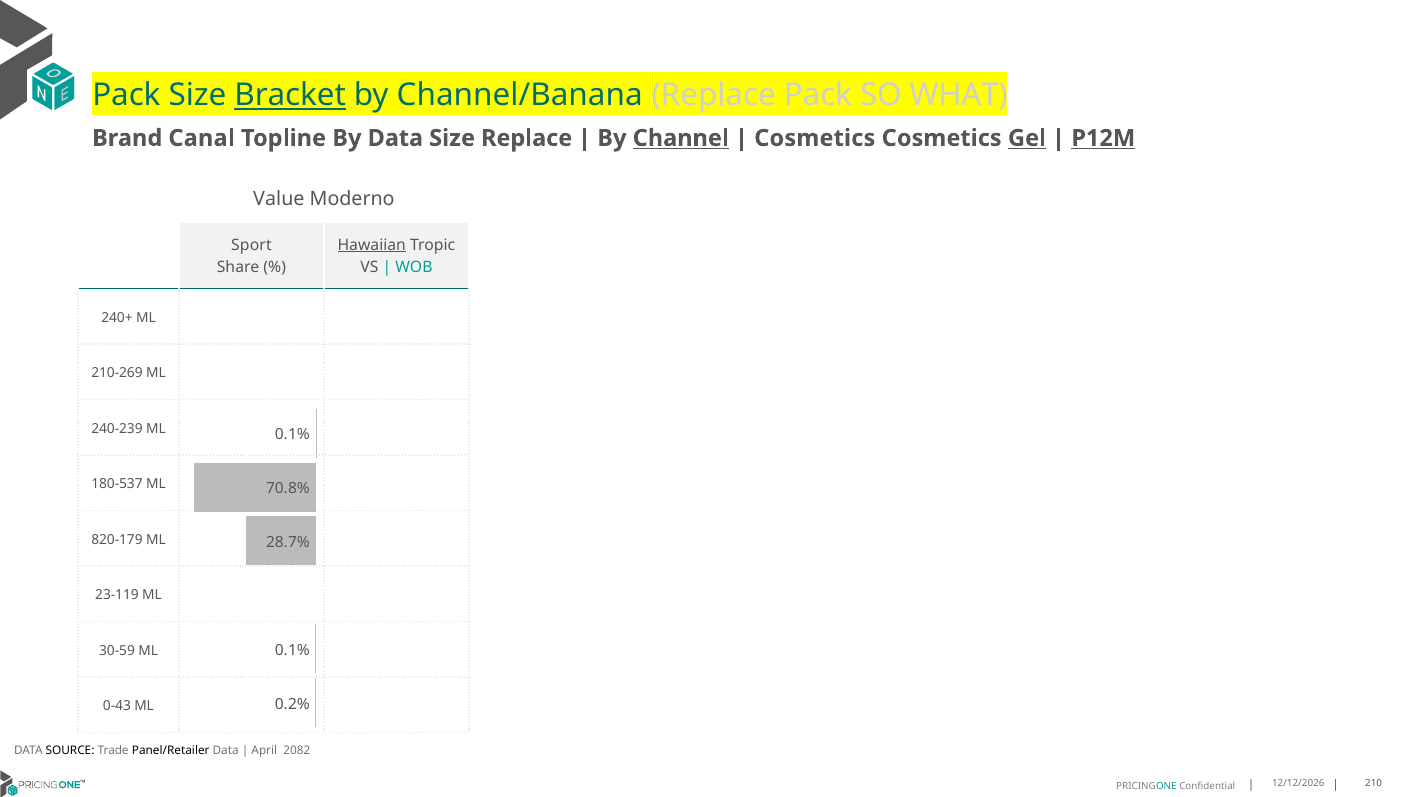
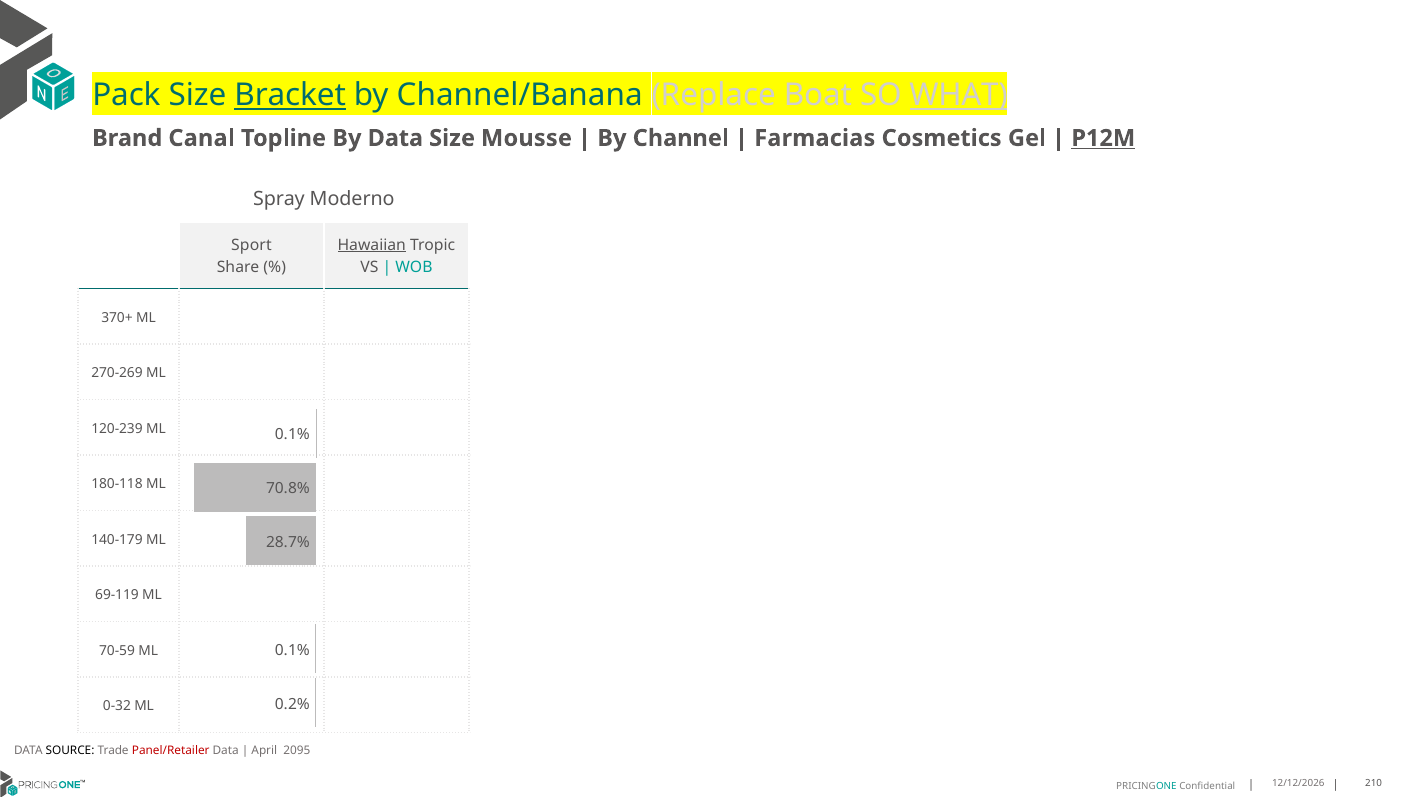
Replace Pack: Pack -> Boat (818, 95)
WHAT underline: none -> present (959, 95)
Size Replace: Replace -> Mousse (527, 138)
Channel underline: present -> none (681, 138)
Cosmetics: Cosmetics -> Farmacias (815, 138)
Gel underline: present -> none (1027, 138)
Value: Value -> Spray (279, 199)
240+: 240+ -> 370+ (117, 318)
210-269: 210-269 -> 270-269 (117, 373)
240-239: 240-239 -> 120-239 (117, 429)
180-537: 180-537 -> 180-118 (117, 484)
820-179: 820-179 -> 140-179 (117, 540)
23-119: 23-119 -> 69-119 (117, 595)
30-59: 30-59 -> 70-59 (117, 651)
0-43: 0-43 -> 0-32 (117, 706)
Panel/Retailer colour: black -> red (171, 751)
2082: 2082 -> 2095 (297, 751)
